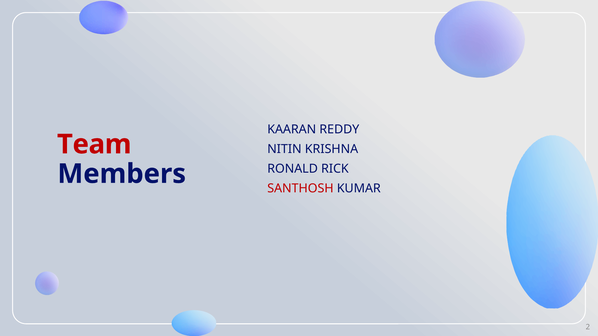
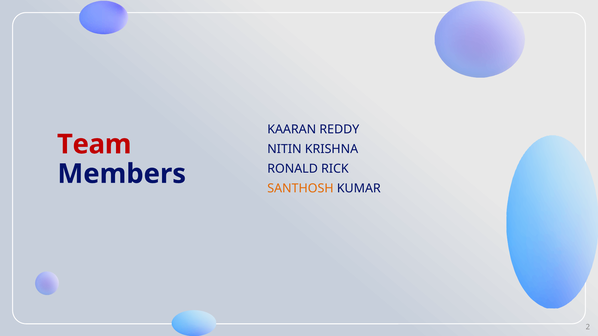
SANTHOSH colour: red -> orange (300, 188)
